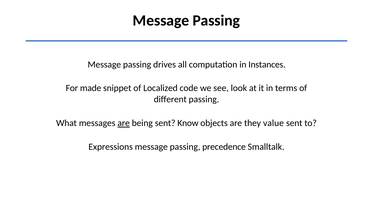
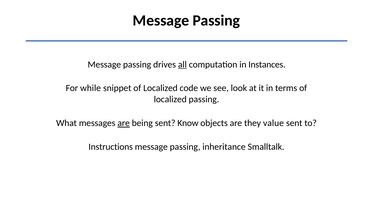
all underline: none -> present (182, 64)
made: made -> while (91, 88)
different: different -> localized (170, 99)
Expressions: Expressions -> Instructions (111, 147)
precedence: precedence -> inheritance (224, 147)
